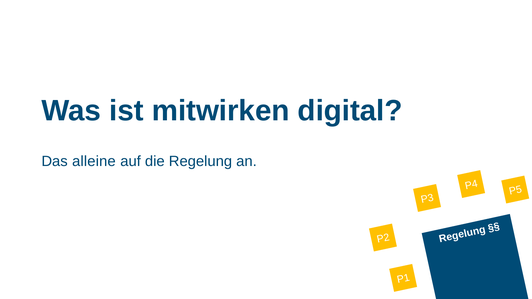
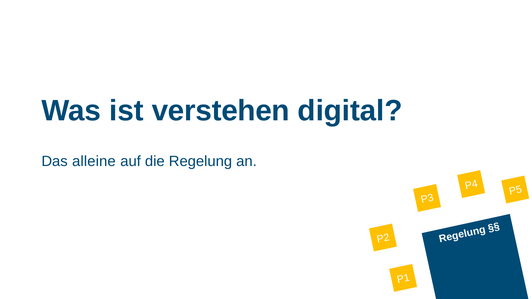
mitwirken: mitwirken -> verstehen (221, 111)
